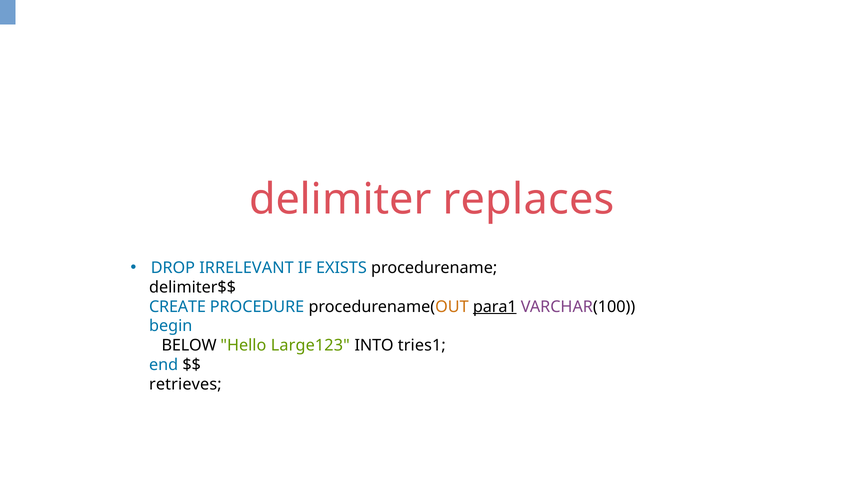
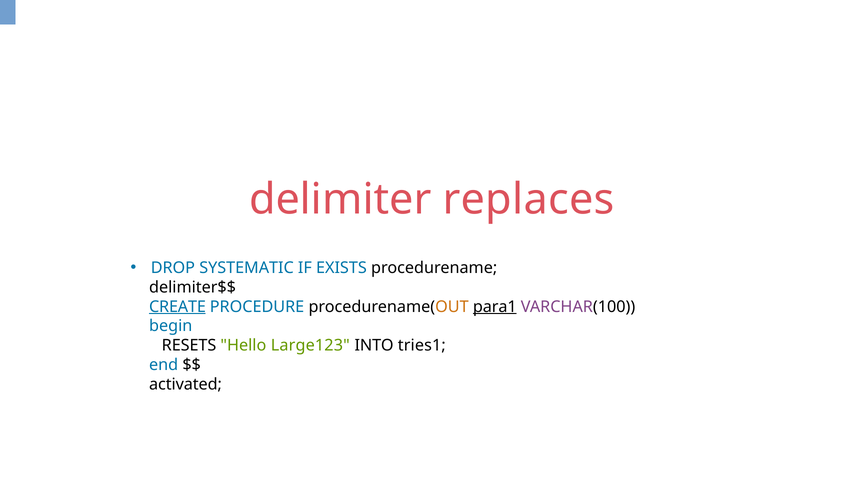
IRRELEVANT: IRRELEVANT -> SYSTEMATIC (247, 268)
CREATE underline: none -> present (177, 307)
BELOW: BELOW -> RESETS (189, 346)
retrieves: retrieves -> activated (185, 384)
